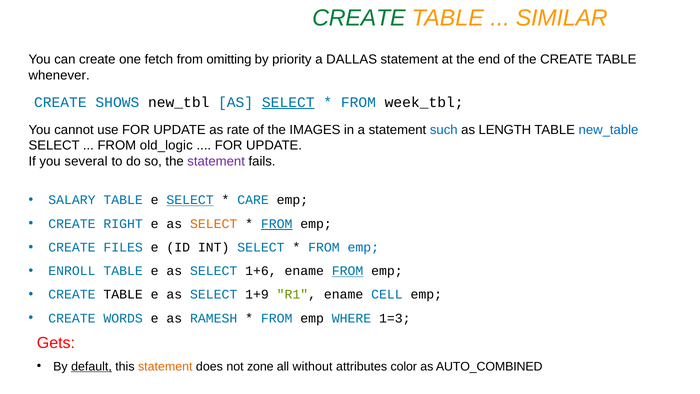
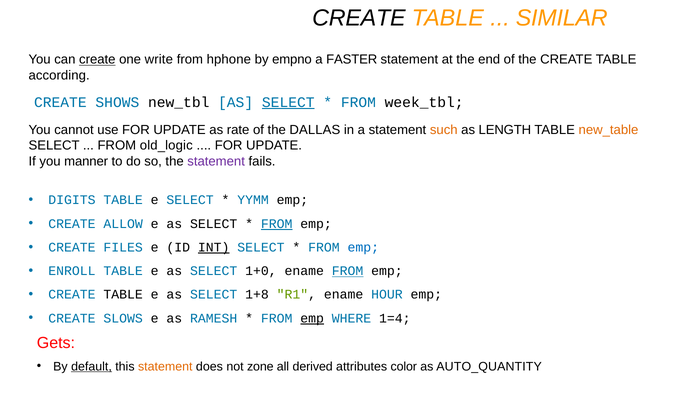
CREATE colour: green -> black (359, 18)
create underline: none -> present (97, 59)
fetch: fetch -> write (159, 59)
omitting: omitting -> hphone (229, 59)
priority: priority -> empno (292, 59)
DALLAS: DALLAS -> FASTER (352, 59)
whenever: whenever -> according (59, 75)
IMAGES: IMAGES -> DALLAS (315, 130)
such colour: blue -> orange (444, 130)
new_table colour: blue -> orange (608, 130)
several: several -> manner (86, 161)
SALARY: SALARY -> DIGITS (72, 200)
SELECT underline: present -> none (190, 200)
CARE: CARE -> YYMM (253, 200)
RIGHT: RIGHT -> ALLOW (123, 224)
SELECT colour: orange -> black (214, 224)
INT underline: none -> present (214, 247)
1+6: 1+6 -> 1+0 (261, 271)
1+9: 1+9 -> 1+8 (257, 294)
CELL: CELL -> HOUR (387, 294)
WORDS: WORDS -> SLOWS (123, 318)
emp underline: none -> present (312, 318)
1=3: 1=3 -> 1=4 (395, 318)
without: without -> derived (313, 366)
AUTO_COMBINED: AUTO_COMBINED -> AUTO_QUANTITY (489, 366)
